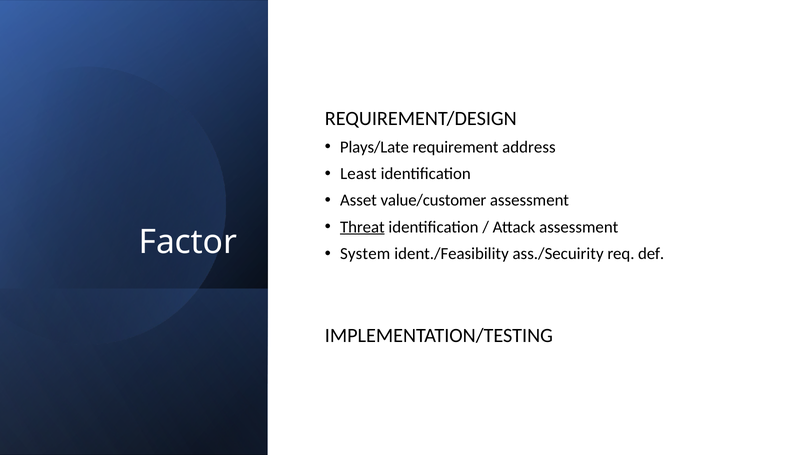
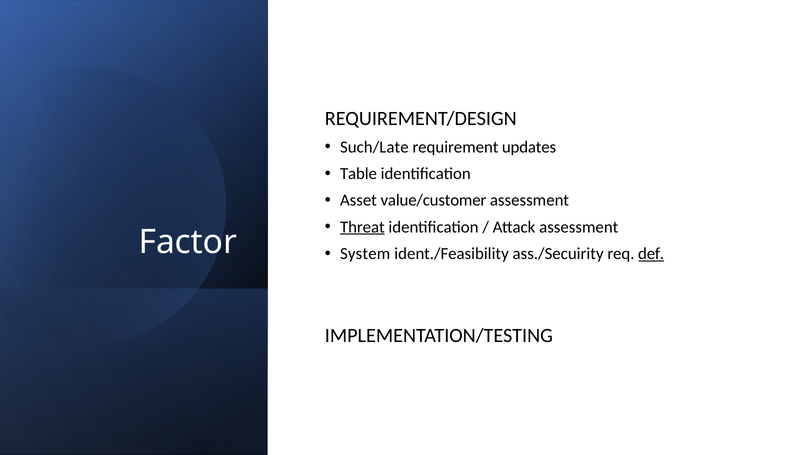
Plays/Late: Plays/Late -> Such/Late (374, 147)
address: address -> updates (529, 147)
Least: Least -> Table (358, 173)
def underline: none -> present (651, 253)
